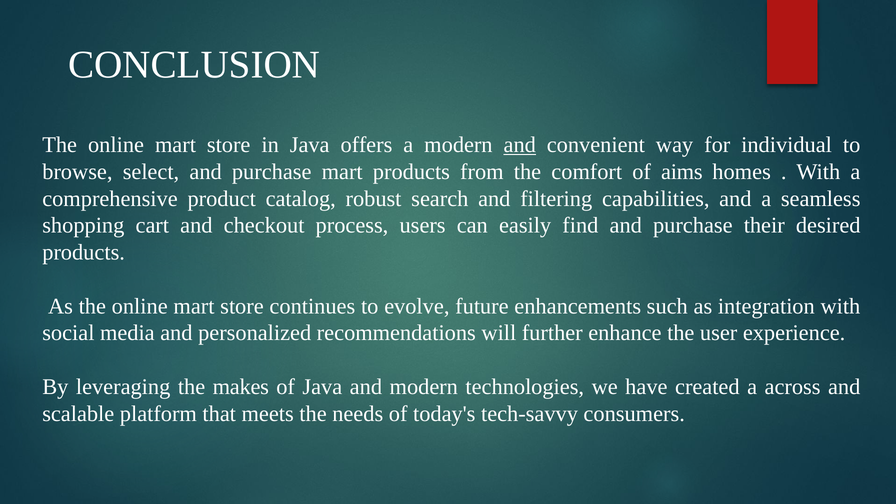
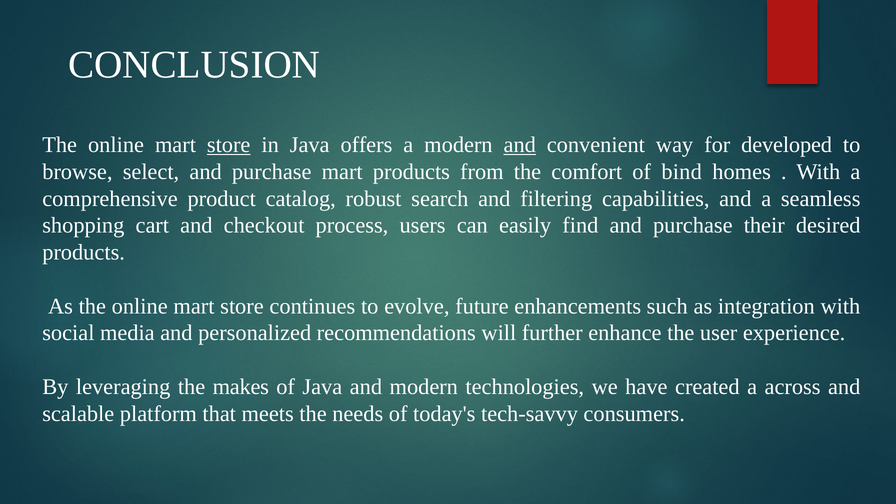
store underline: none -> present (229, 145)
individual: individual -> developed (787, 145)
aims: aims -> bind (682, 172)
